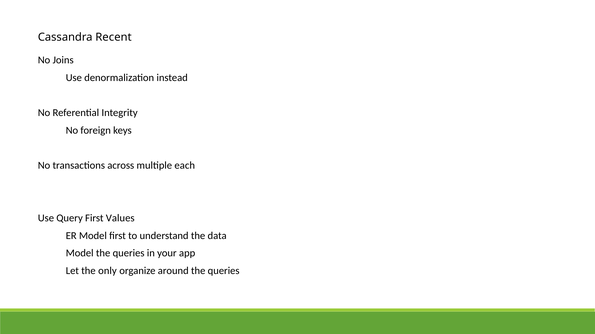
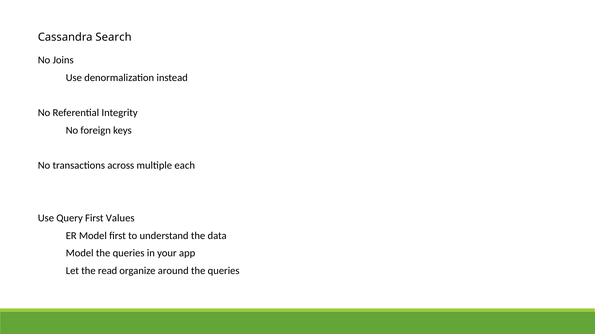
Recent: Recent -> Search (114, 37)
only: only -> read (108, 271)
